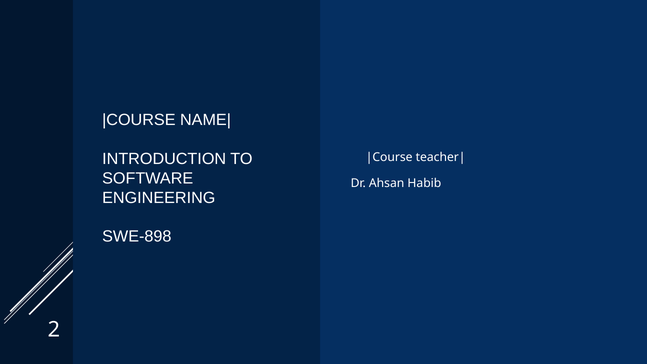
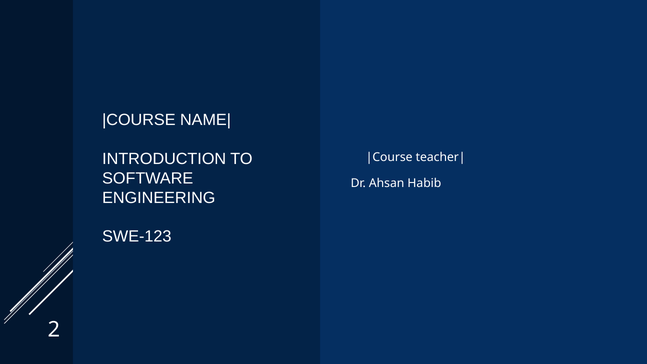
SWE-898: SWE-898 -> SWE-123 (137, 237)
